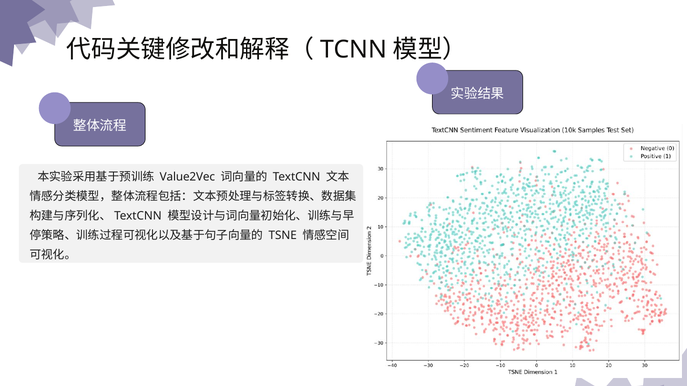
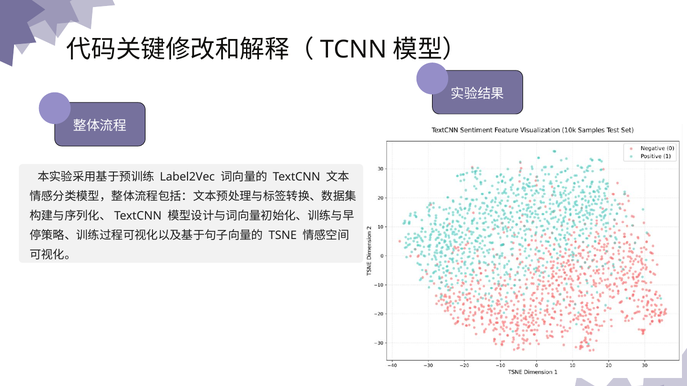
Value2Vec: Value2Vec -> Label2Vec (187, 177)
